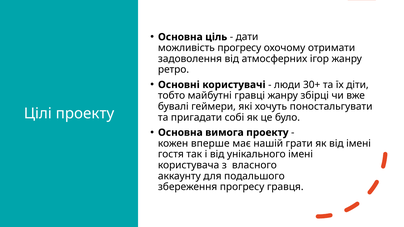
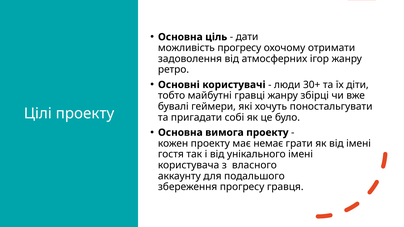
кожен вперше: вперше -> проекту (210, 144)
нашій: нашій -> немає (268, 144)
